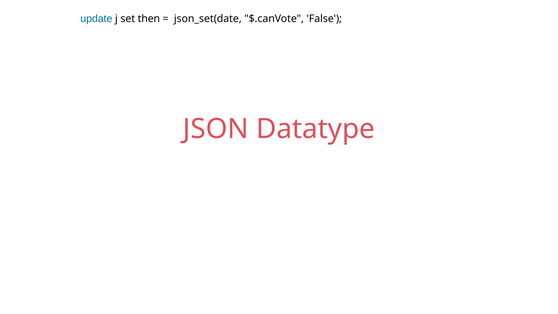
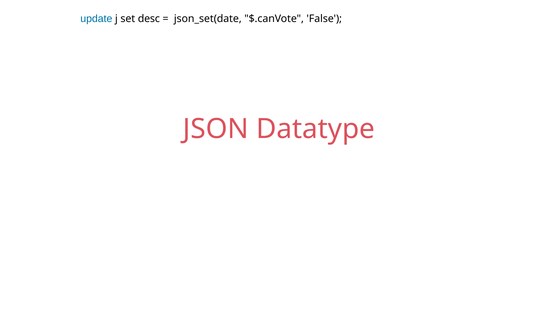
then: then -> desc (149, 19)
